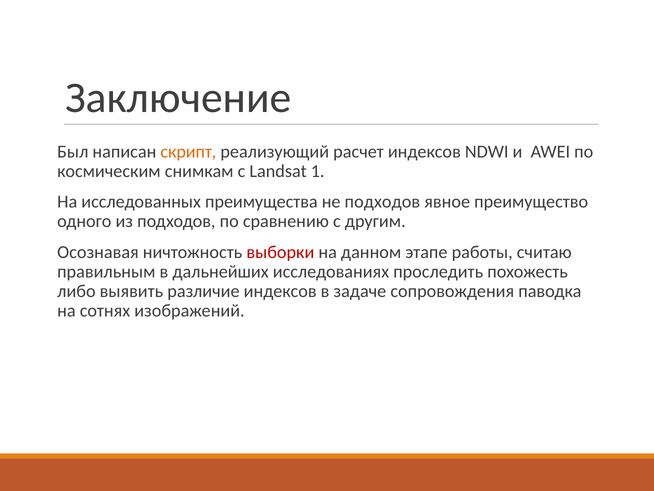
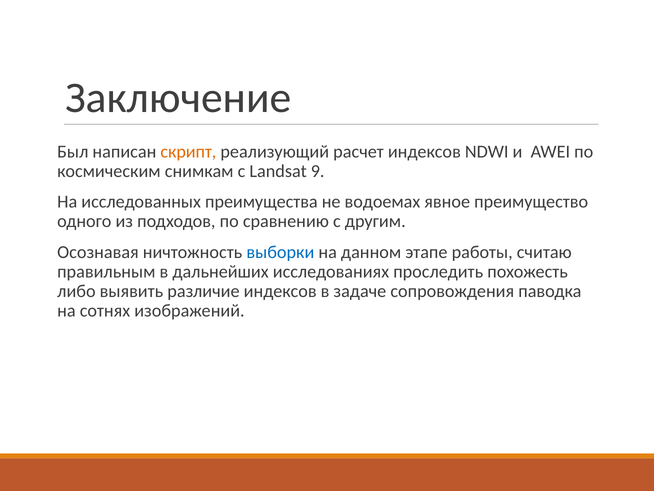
1: 1 -> 9 (318, 171)
не подходов: подходов -> водоемах (382, 202)
выборки colour: red -> blue (280, 252)
